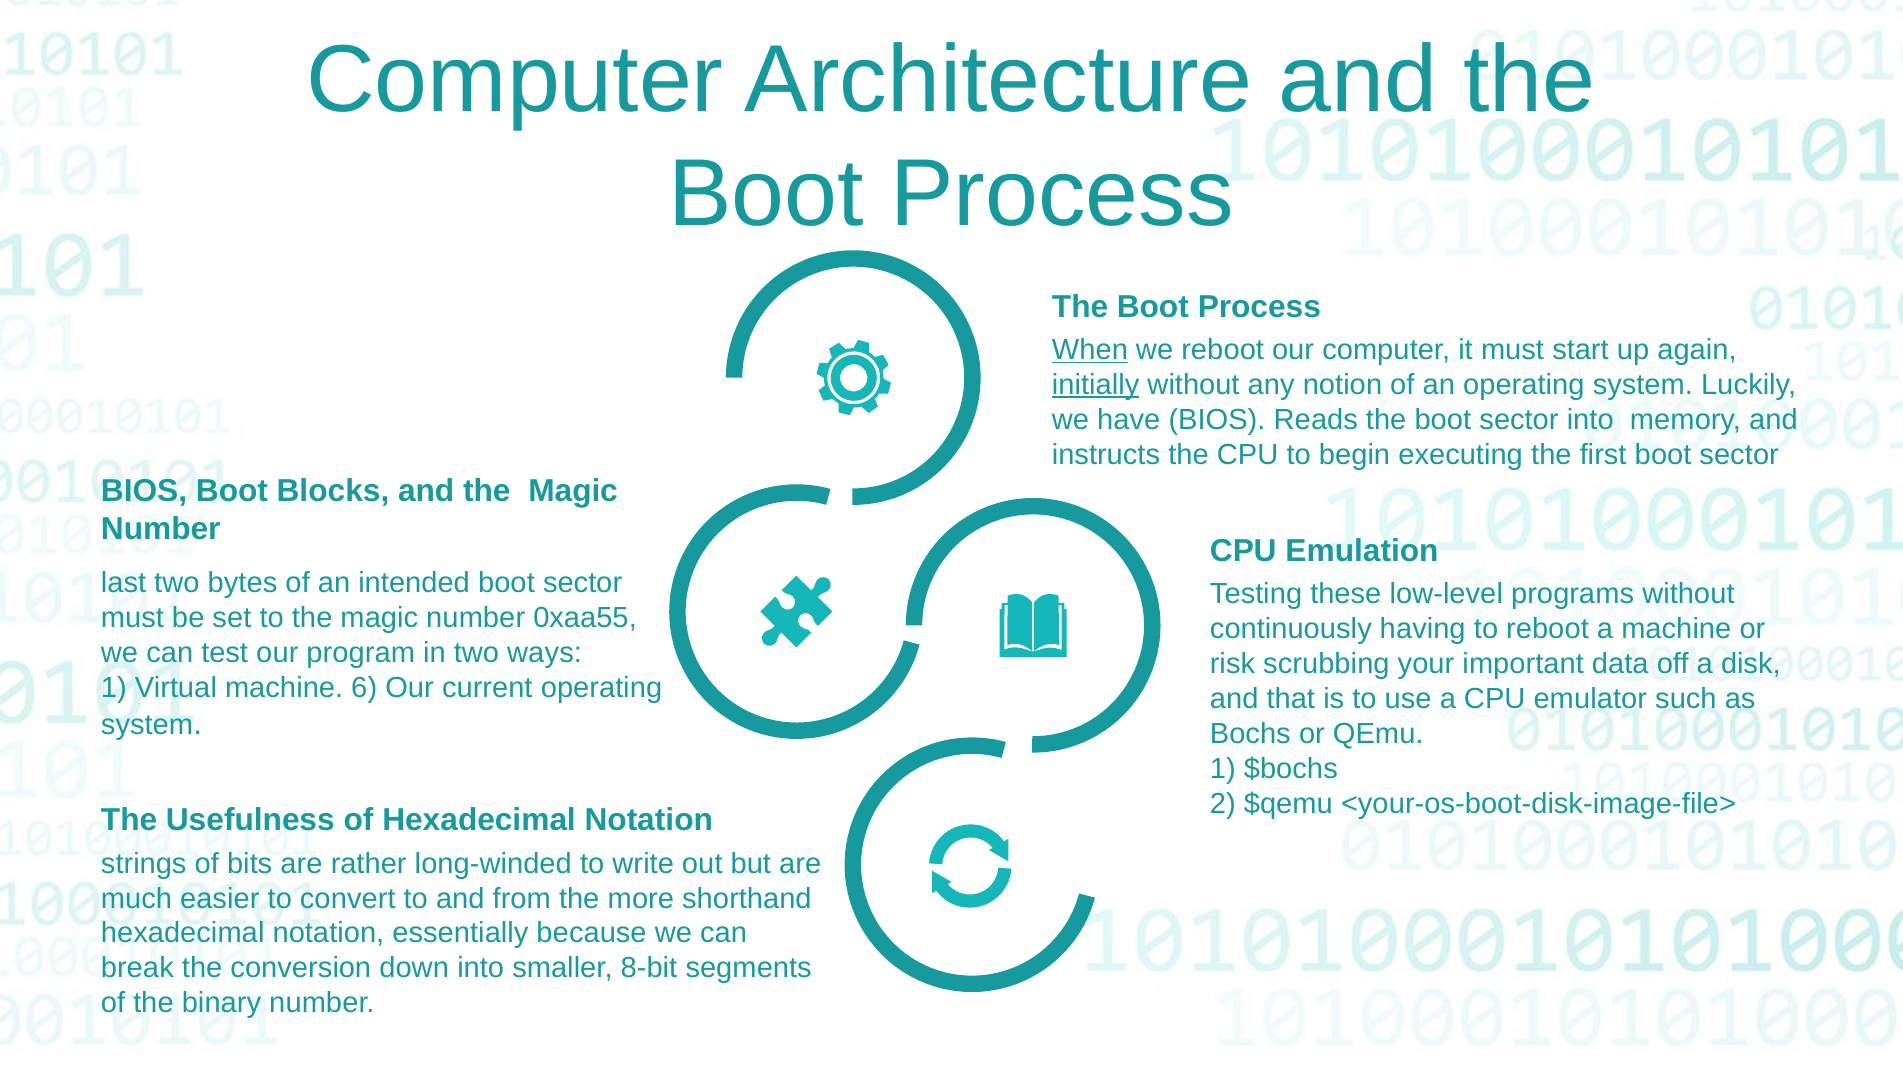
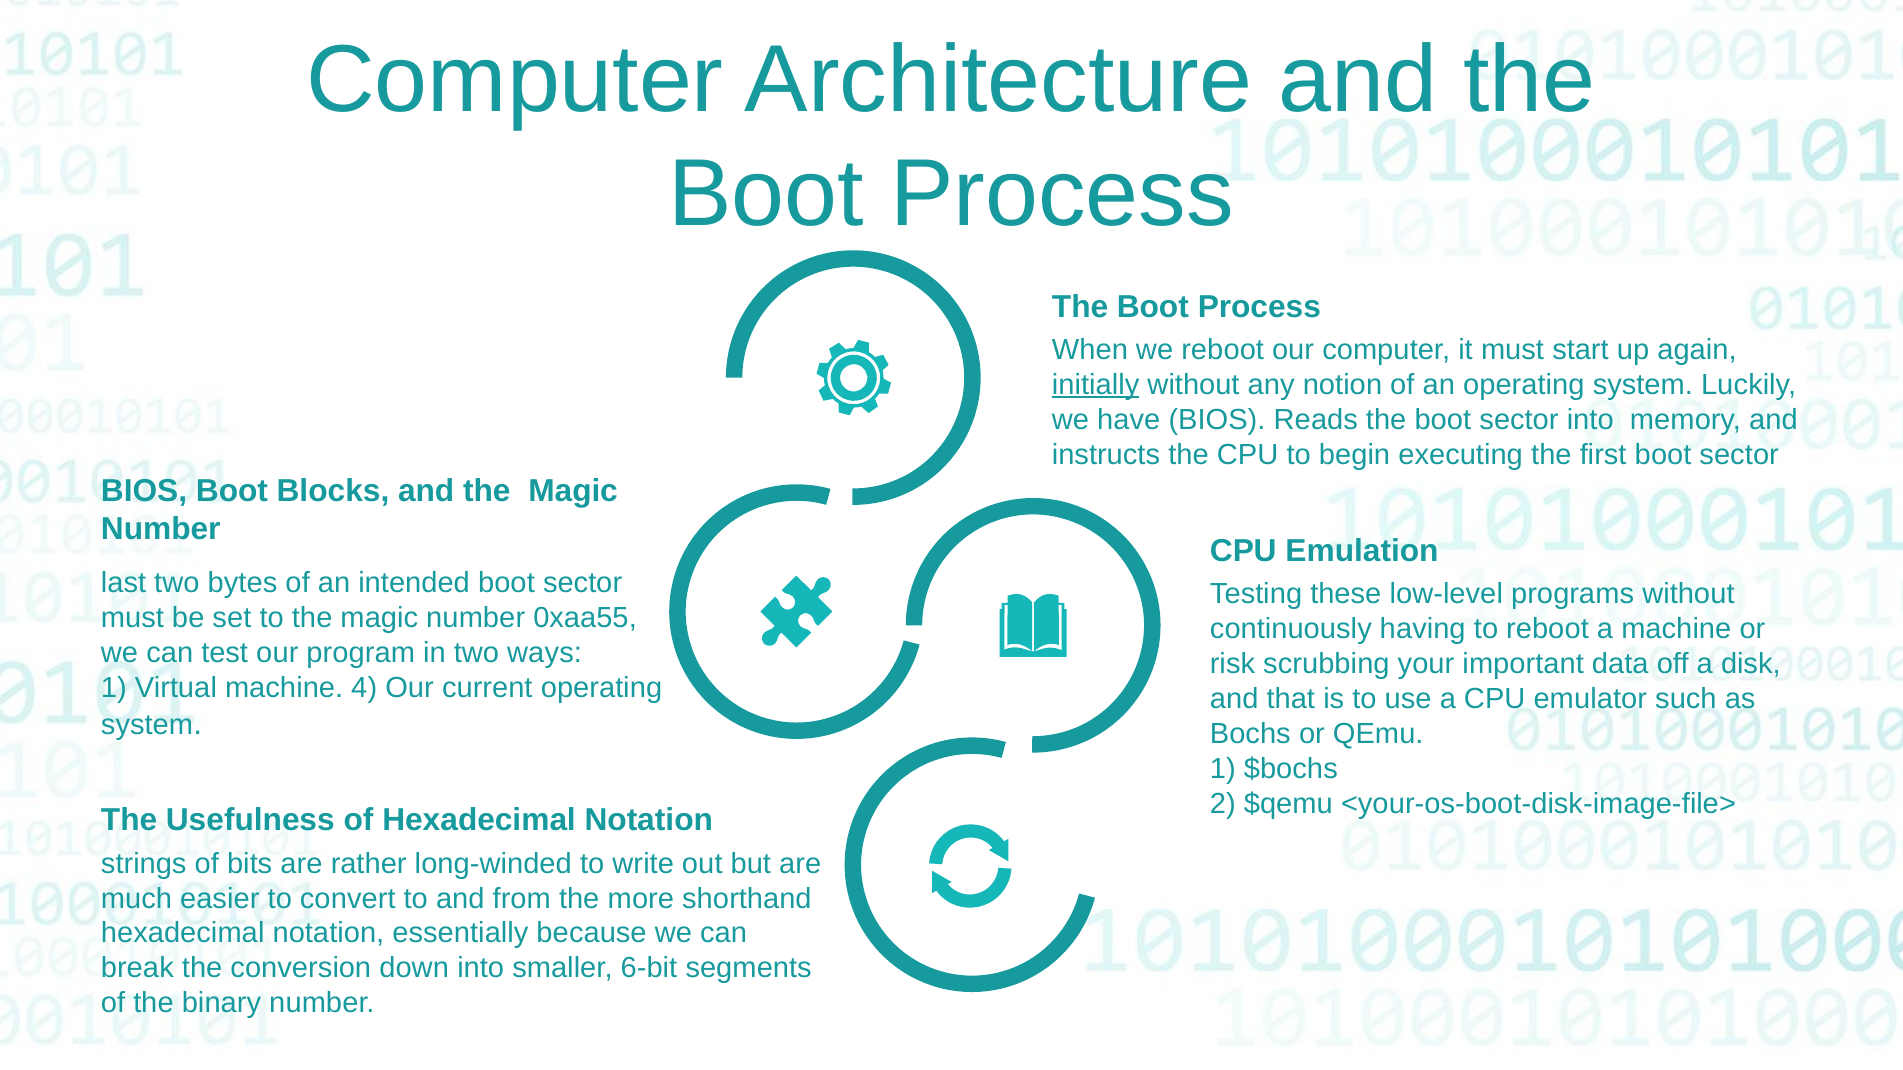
When underline: present -> none (1090, 350)
6: 6 -> 4 (364, 688)
8-bit: 8-bit -> 6-bit (649, 969)
